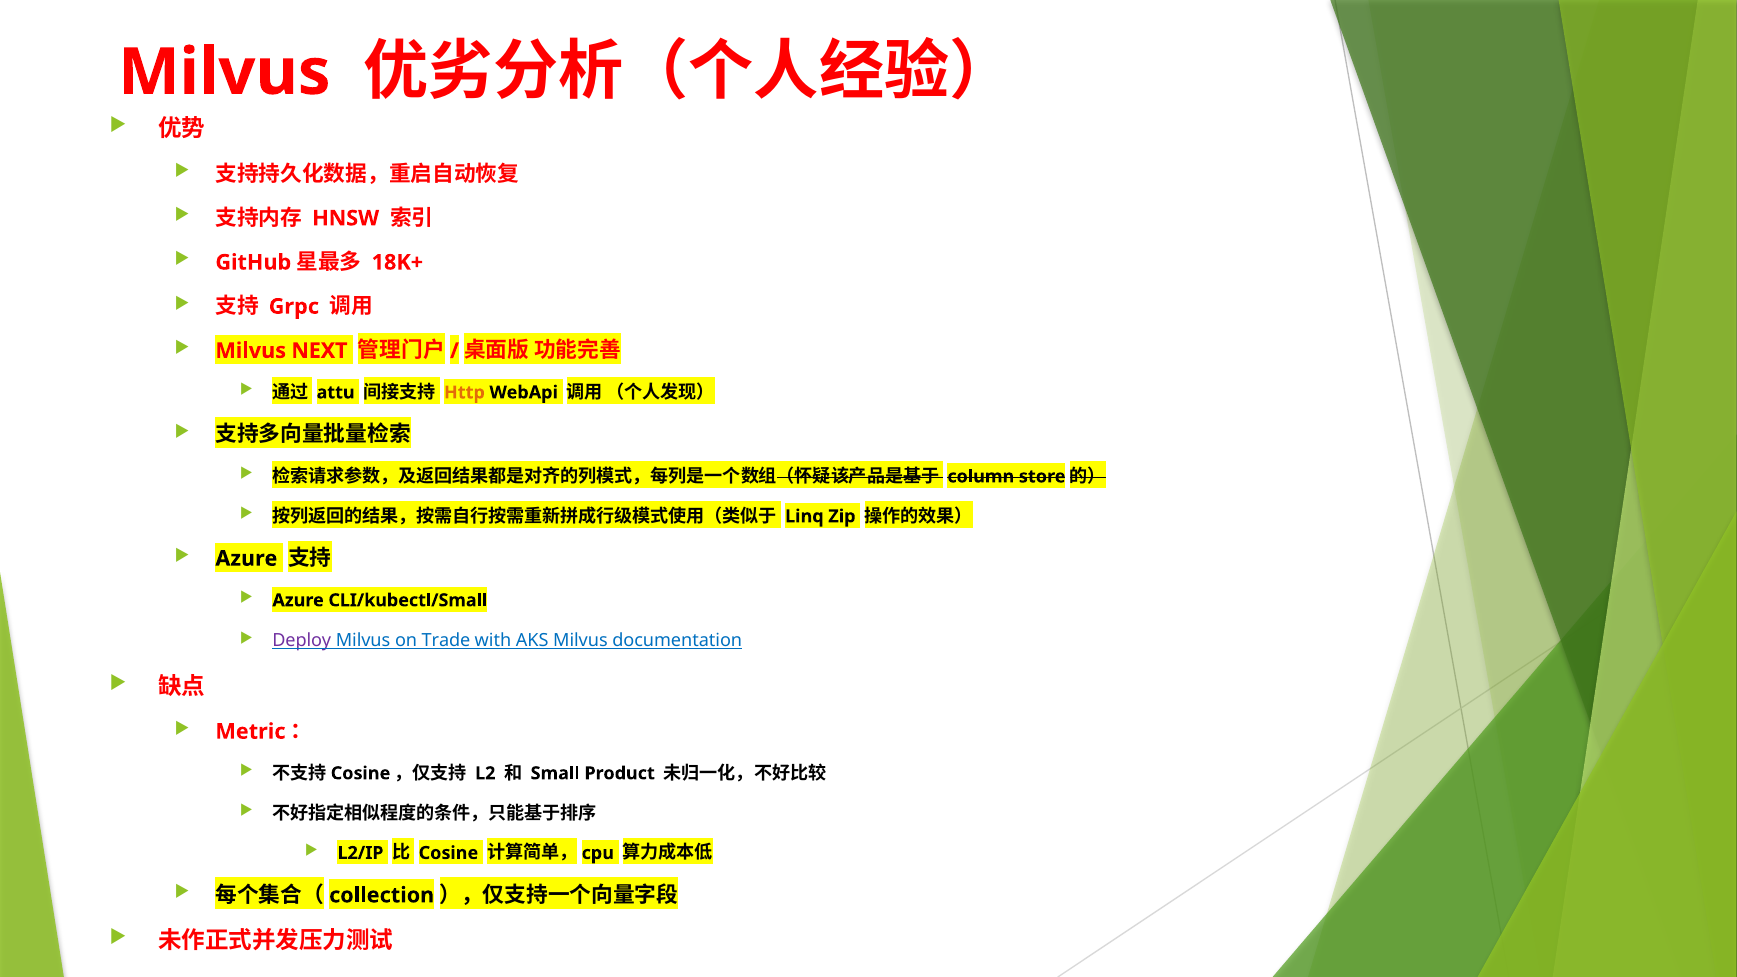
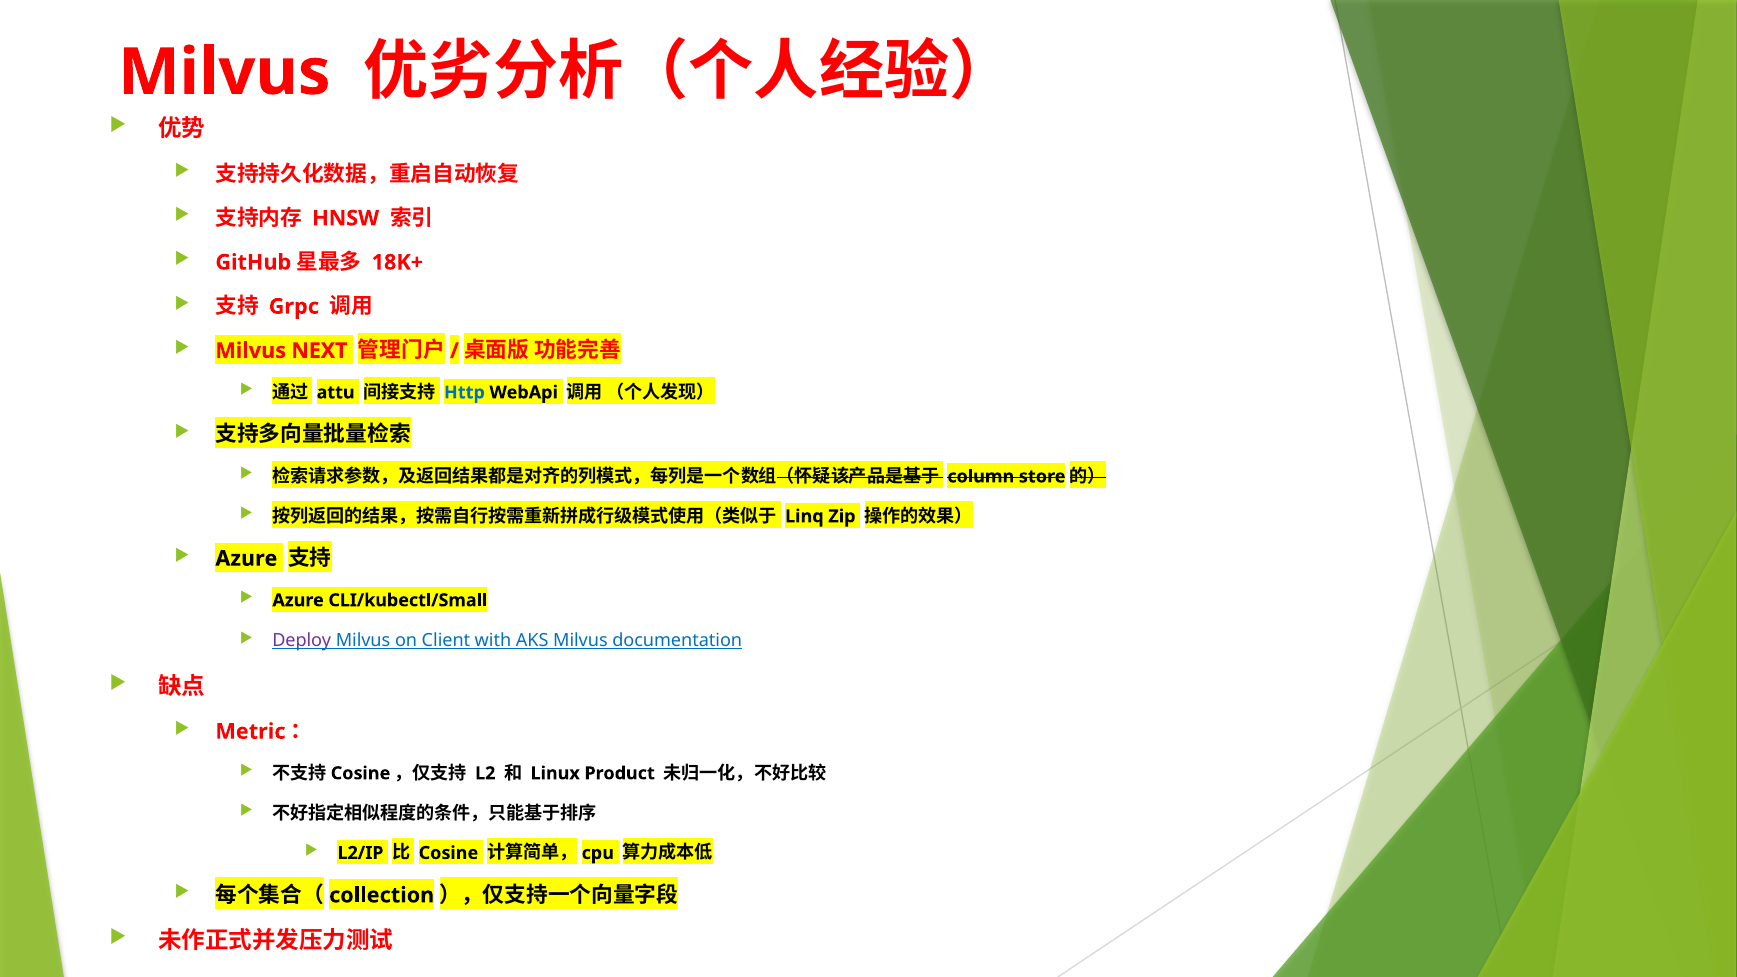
Http colour: orange -> blue (464, 392)
Trade: Trade -> Client (446, 640)
Small: Small -> Linux (555, 773)
